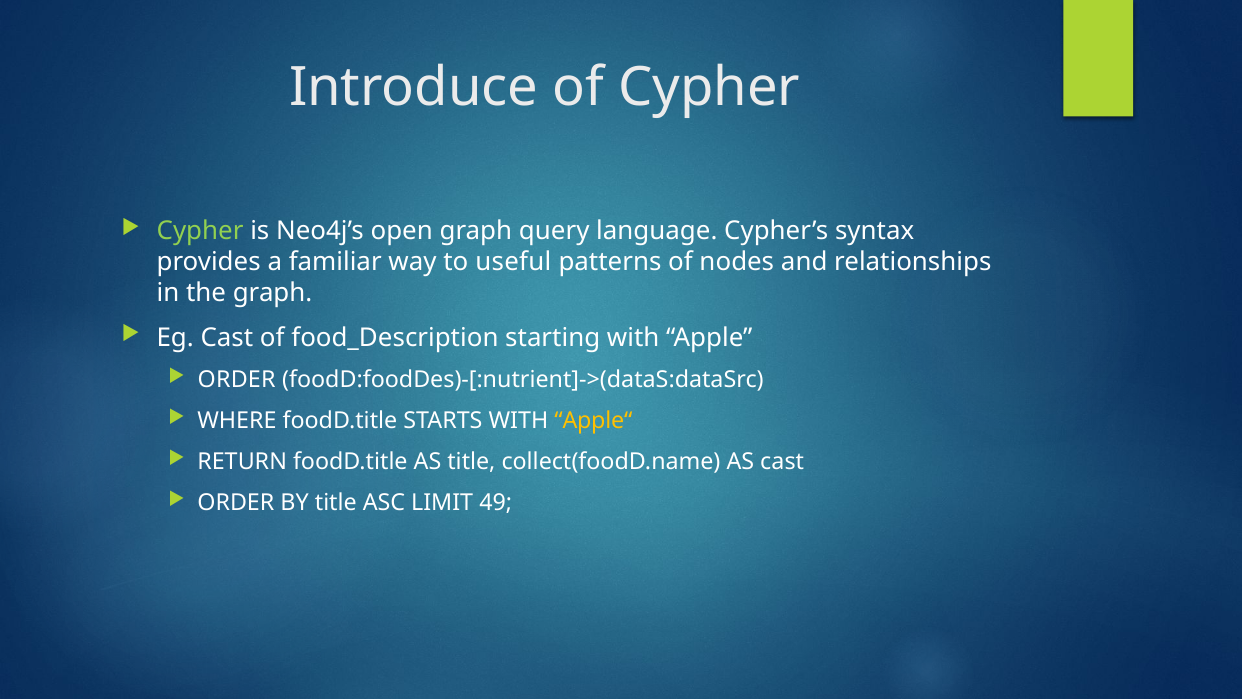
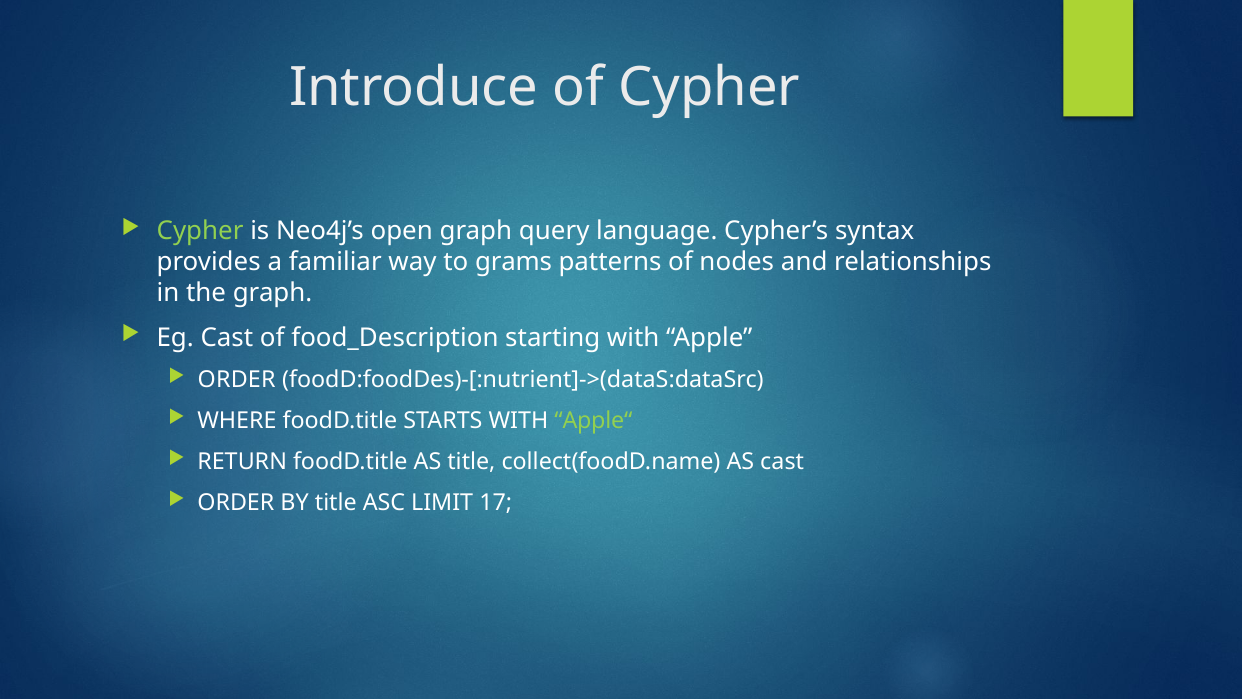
useful: useful -> grams (514, 262)
Apple“ colour: yellow -> light green (593, 420)
49: 49 -> 17 (496, 502)
